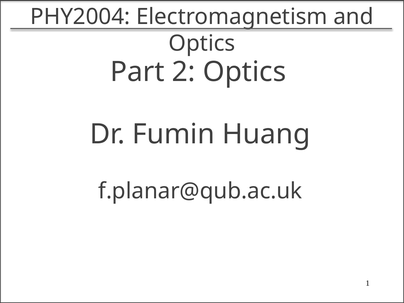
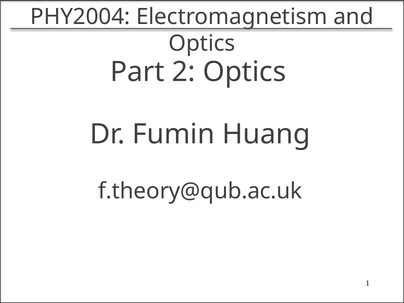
f.planar@qub.ac.uk: f.planar@qub.ac.uk -> f.theory@qub.ac.uk (200, 191)
